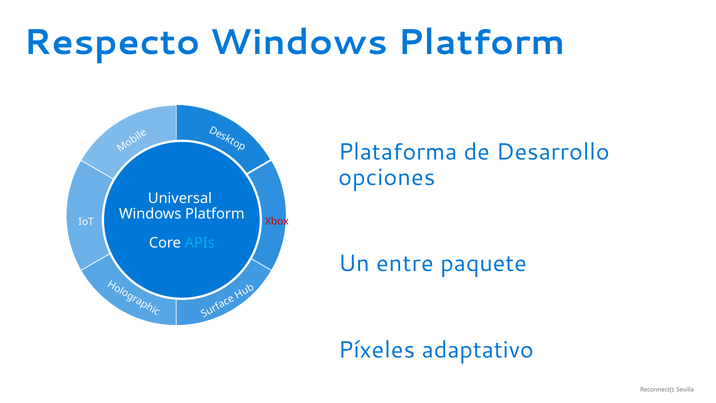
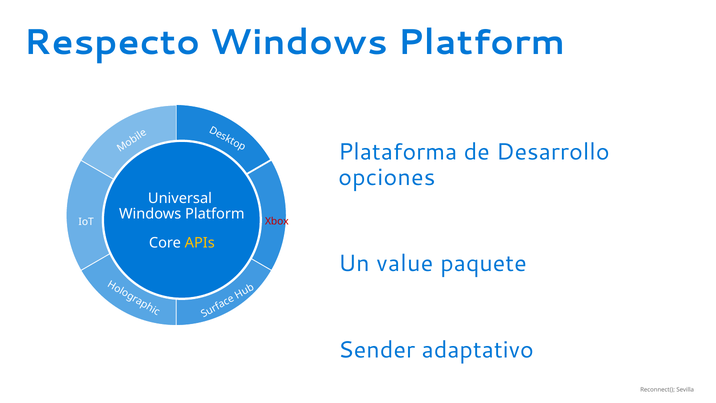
APIs colour: light blue -> yellow (200, 243)
entre: entre -> value (405, 264)
Píxeles: Píxeles -> Sender (377, 350)
